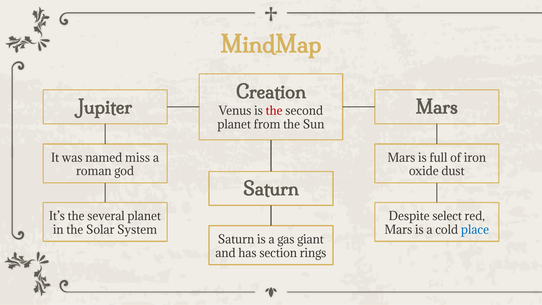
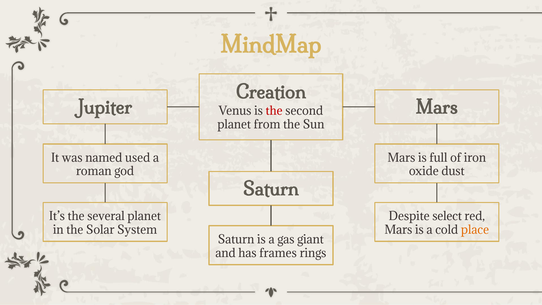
miss: miss -> used (138, 158)
place colour: blue -> orange (475, 230)
section: section -> frames (278, 253)
